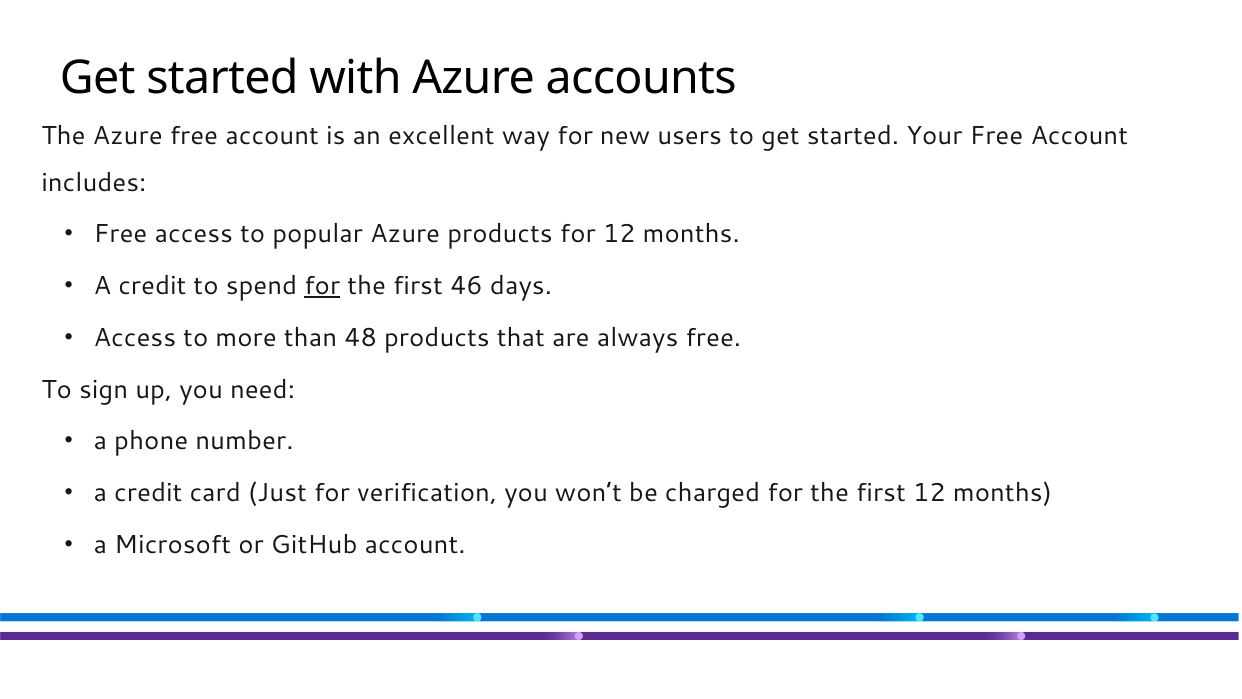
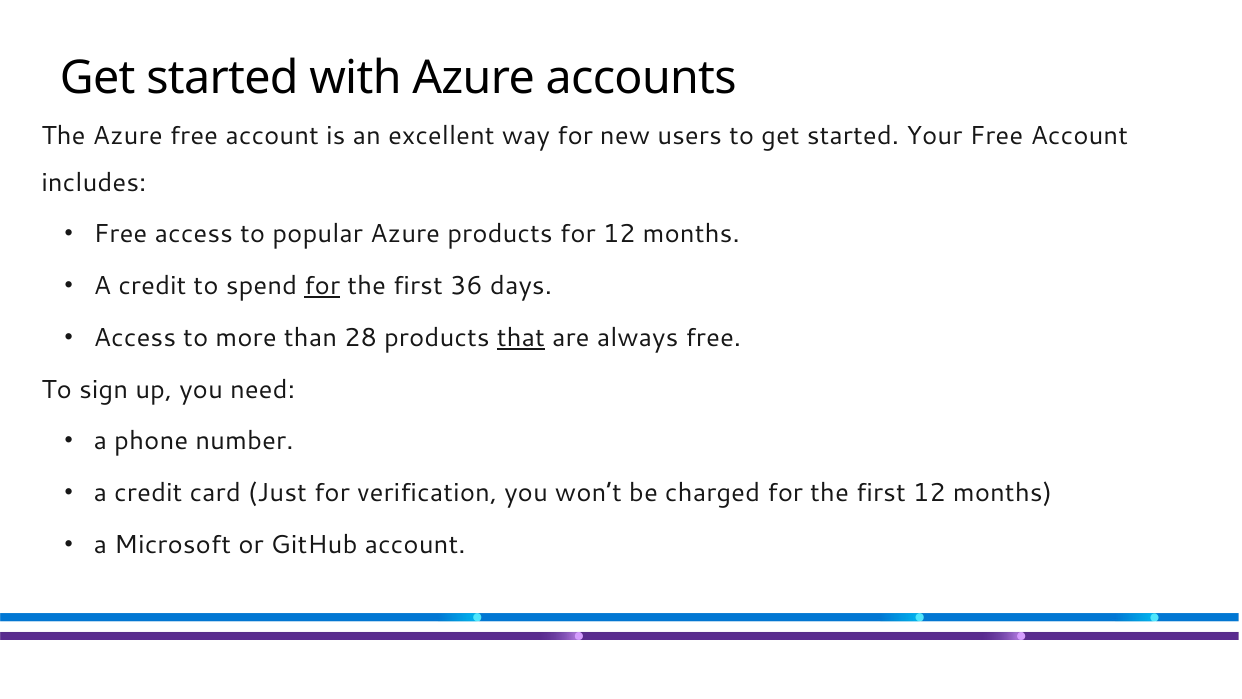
46: 46 -> 36 (466, 286)
48: 48 -> 28 (361, 338)
that underline: none -> present (521, 338)
